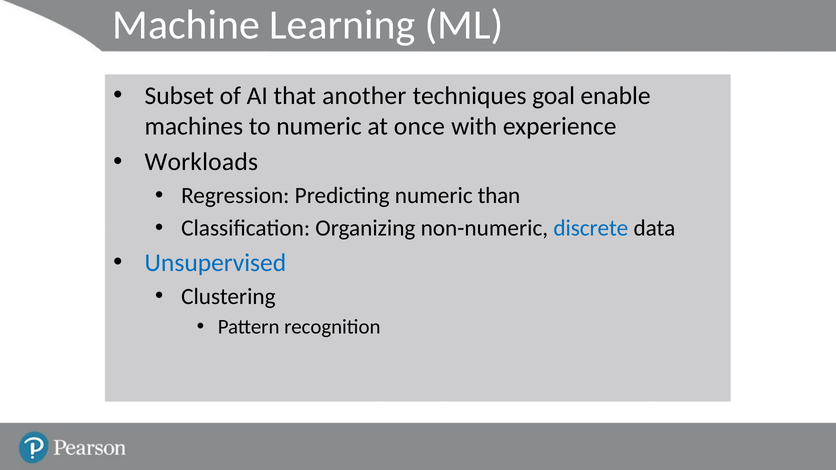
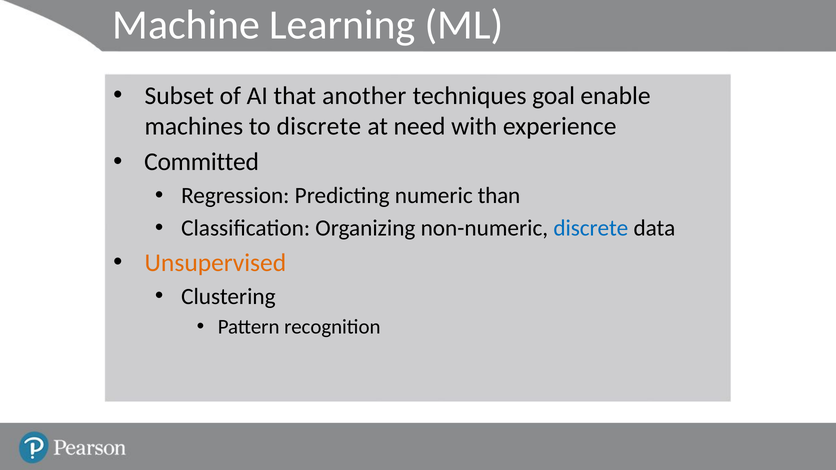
to numeric: numeric -> discrete (319, 126)
once: once -> need (420, 126)
Workloads: Workloads -> Committed (202, 162)
Unsupervised colour: blue -> orange (215, 263)
